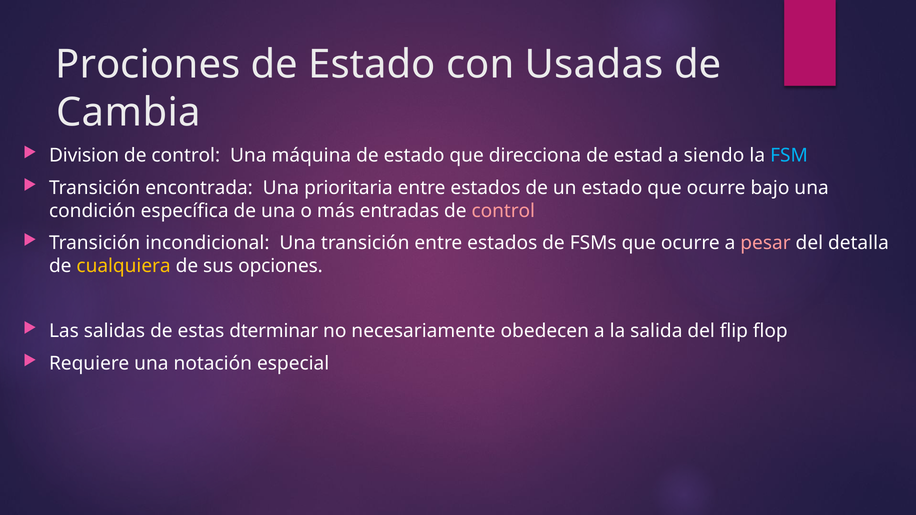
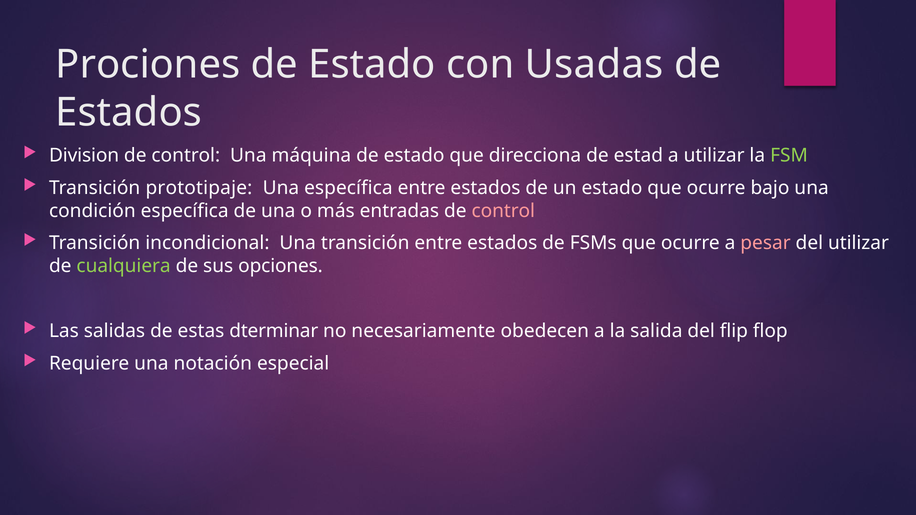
Cambia: Cambia -> Estados (129, 112)
a siendo: siendo -> utilizar (714, 155)
FSM colour: light blue -> light green (789, 155)
encontrada: encontrada -> prototipaje (199, 188)
Una prioritaria: prioritaria -> específica (348, 188)
del detalla: detalla -> utilizar (858, 243)
cualquiera colour: yellow -> light green (124, 266)
